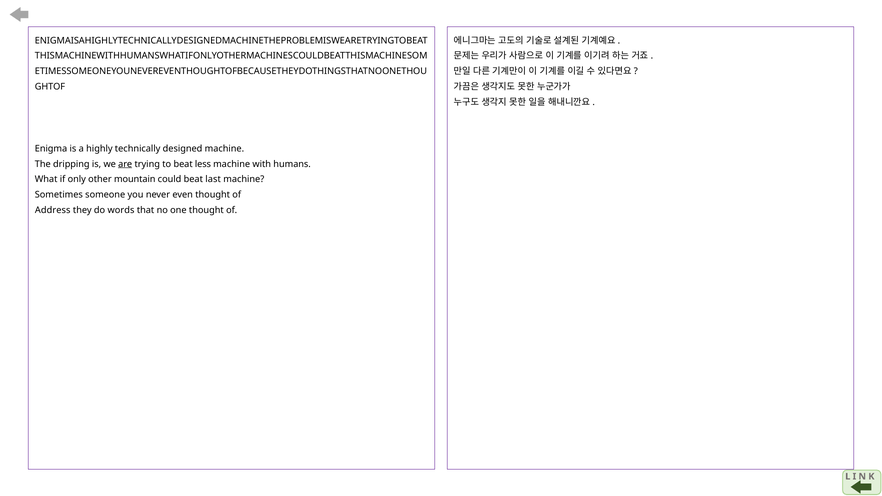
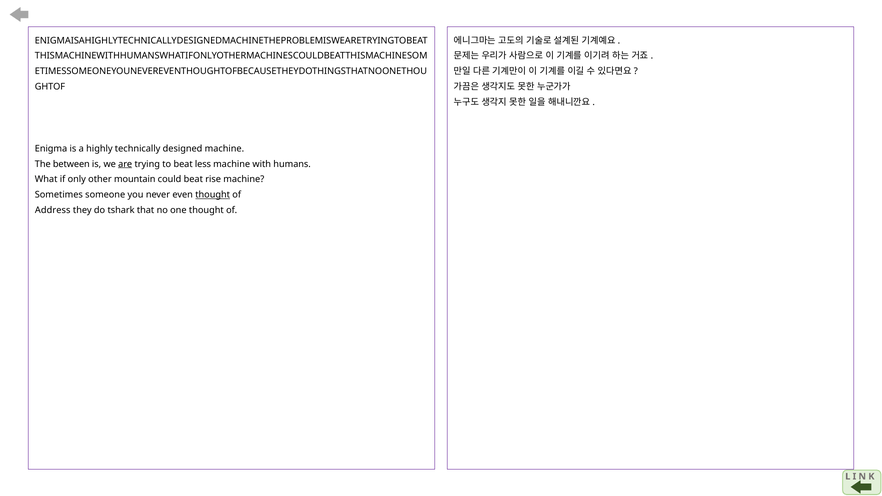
dripping: dripping -> between (71, 164)
last: last -> rise (213, 179)
thought underline: none -> present (213, 195)
words: words -> tshark (121, 210)
